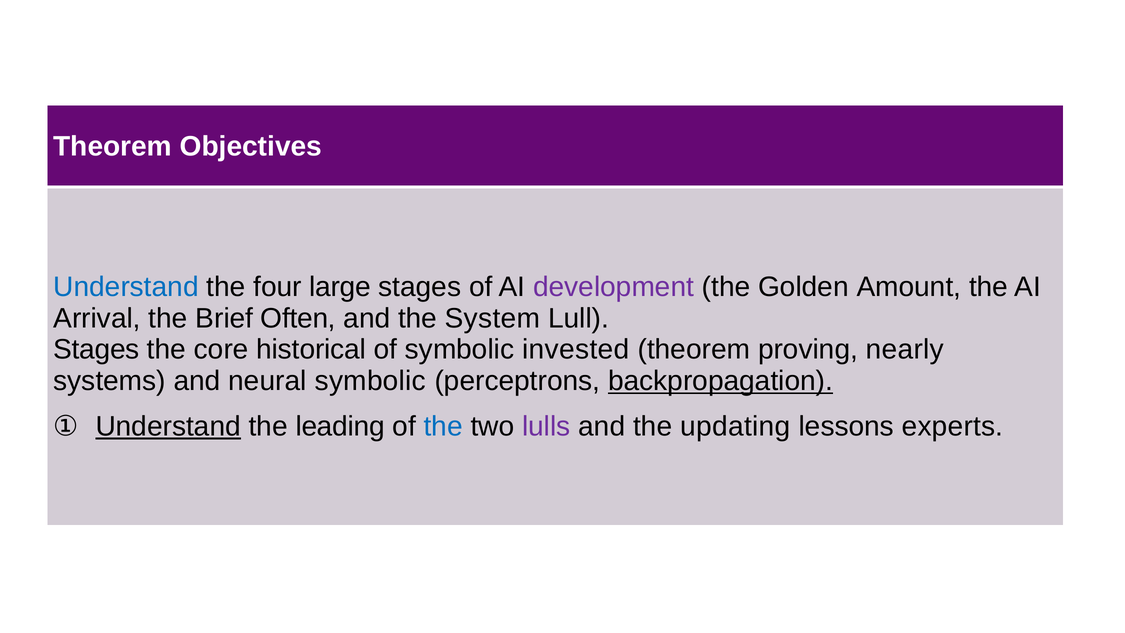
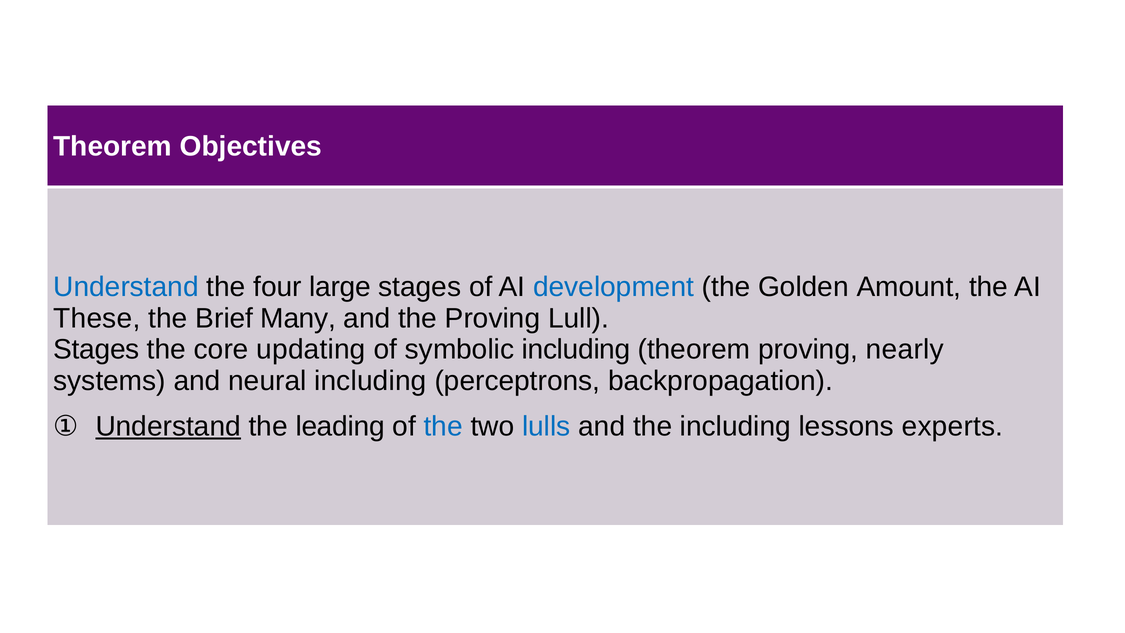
development colour: purple -> blue (614, 287)
Arrival: Arrival -> These (97, 318)
Often: Often -> Many (298, 318)
the System: System -> Proving (493, 318)
historical: historical -> updating (311, 350)
symbolic invested: invested -> including (576, 350)
neural symbolic: symbolic -> including (370, 381)
backpropagation underline: present -> none (721, 381)
lulls colour: purple -> blue (546, 426)
the updating: updating -> including (735, 426)
